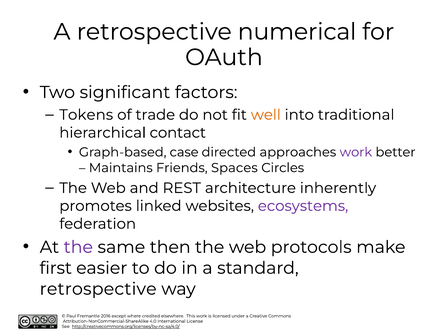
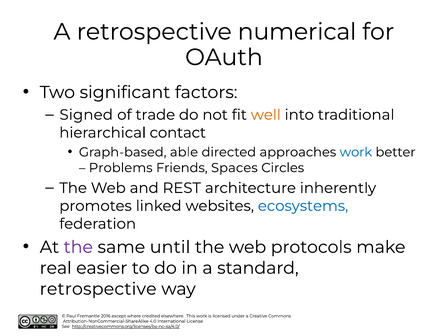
Tokens: Tokens -> Signed (86, 115)
case: case -> able (184, 152)
work colour: purple -> blue (356, 152)
Maintains: Maintains -> Problems (121, 168)
ecosystems colour: purple -> blue (303, 206)
then: then -> until (170, 247)
first: first -> real (56, 268)
